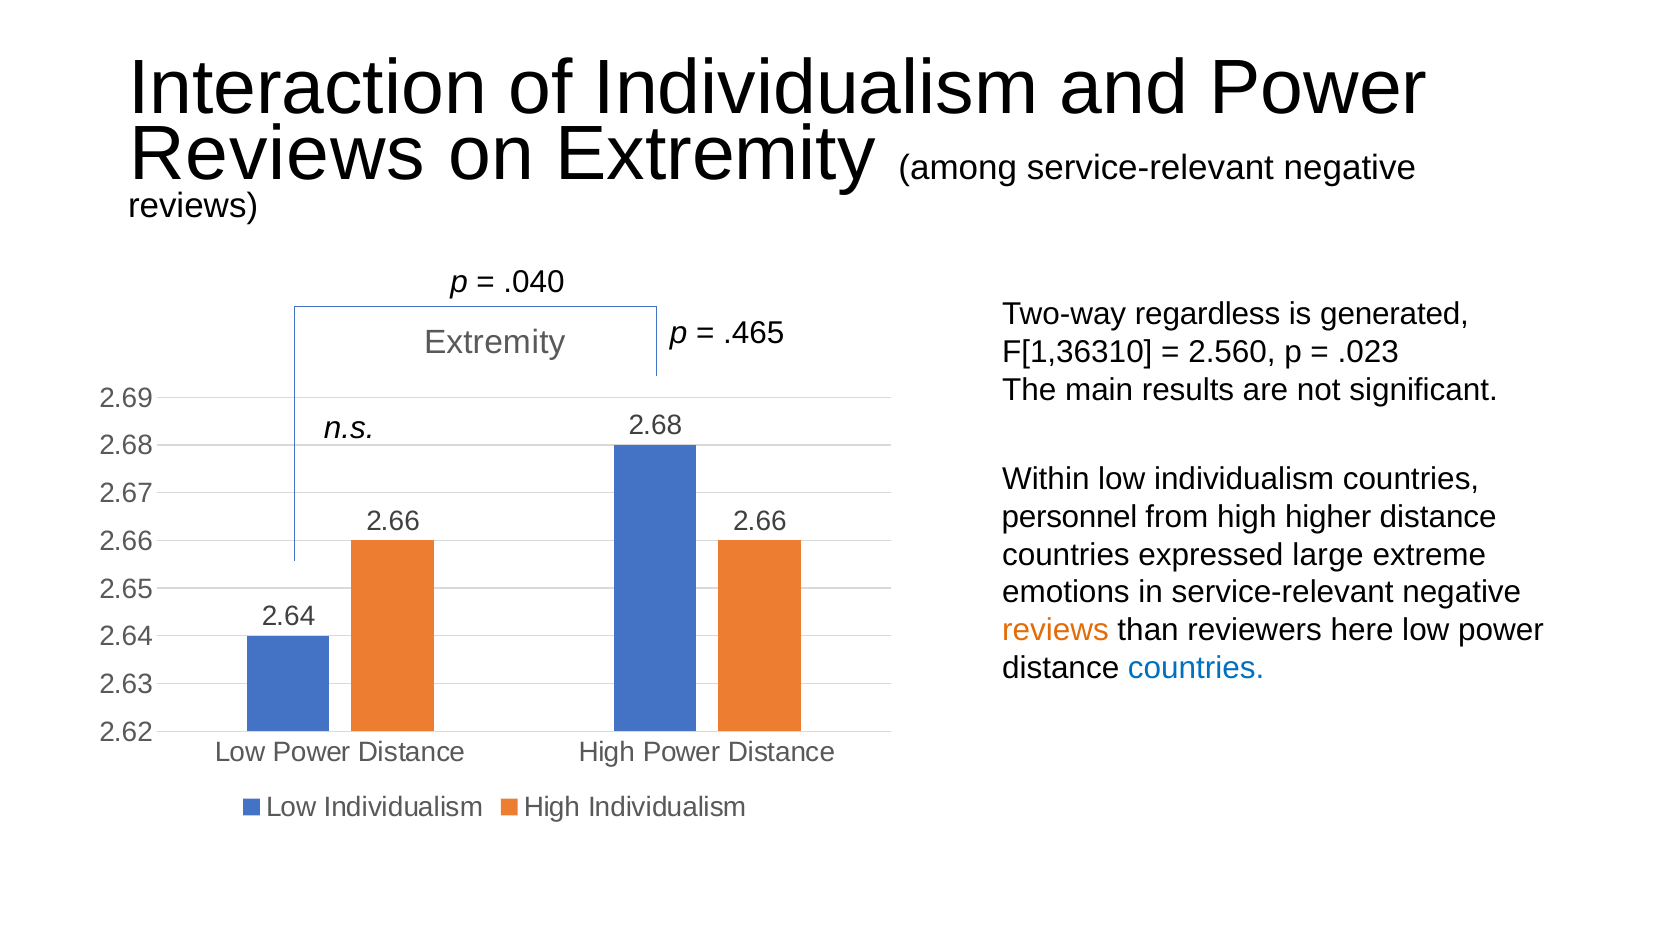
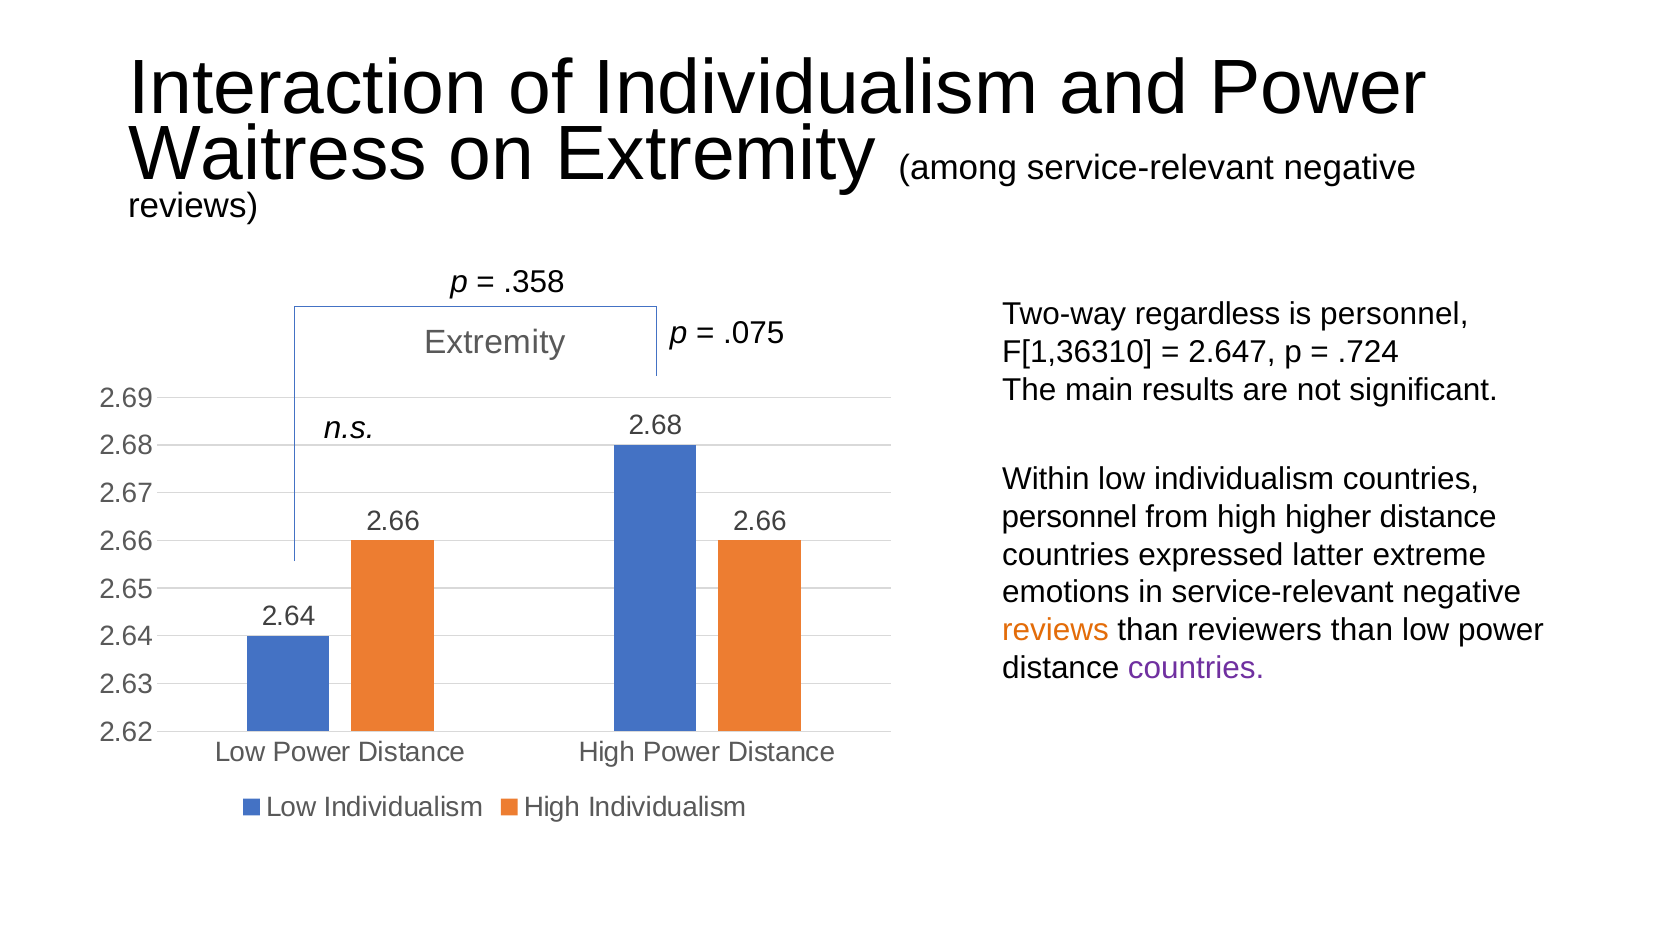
Reviews: Reviews -> Waitress (278, 154)
.040: .040 -> .358 (534, 282)
is generated: generated -> personnel (1394, 314)
.465: .465 -> .075 (754, 333)
2.560: 2.560 -> 2.647 (1232, 352)
.023: .023 -> .724 (1368, 352)
large: large -> latter (1328, 554)
reviewers here: here -> than (1362, 630)
countries colour: blue -> purple (1196, 668)
